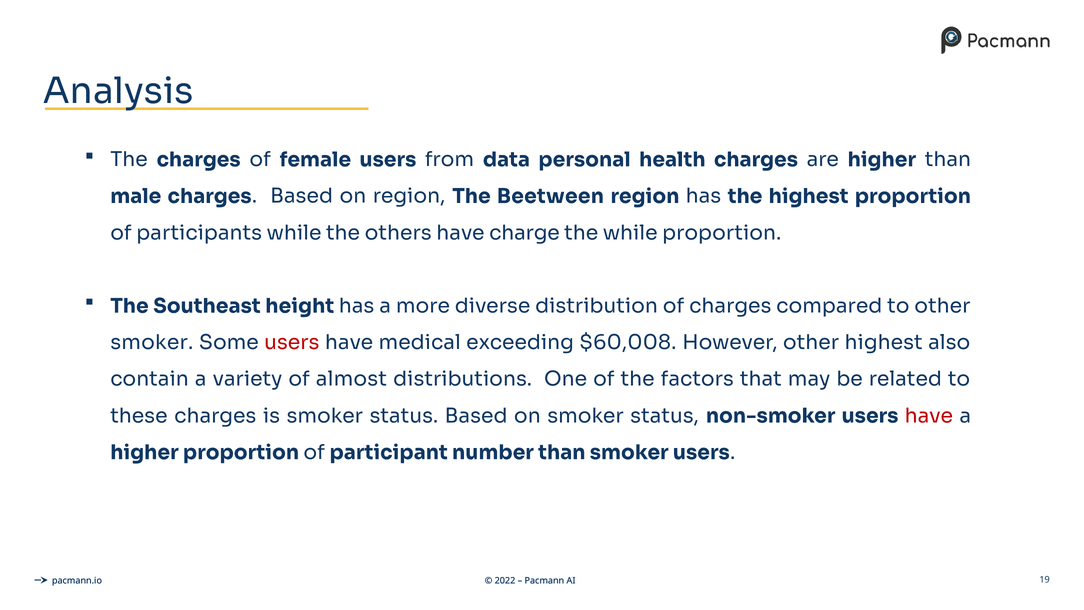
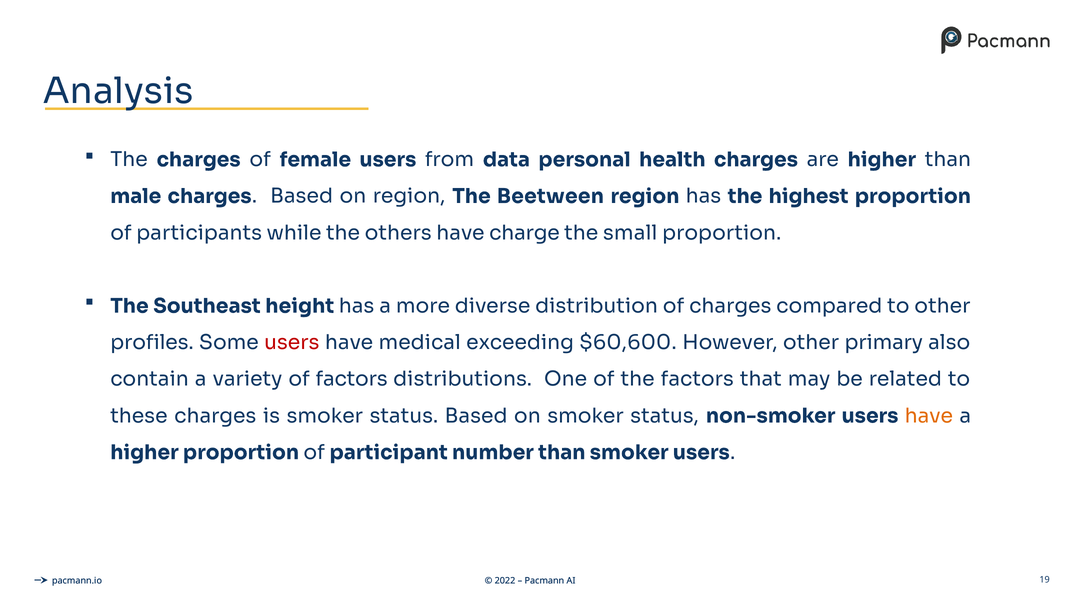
the while: while -> small (630, 233)
smoker: smoker -> profiles (152, 342)
$60,008: $60,008 -> $60,600 (628, 342)
other highest: highest -> primary (884, 342)
of almost: almost -> factors (352, 379)
have colour: red -> orange (929, 416)
